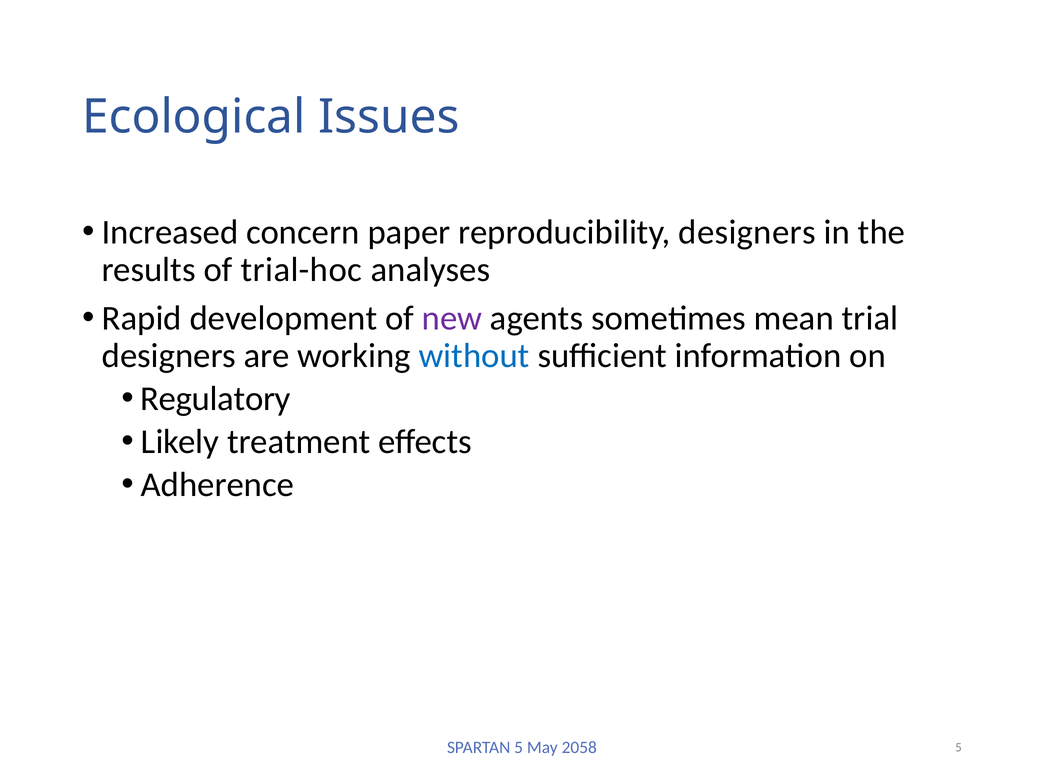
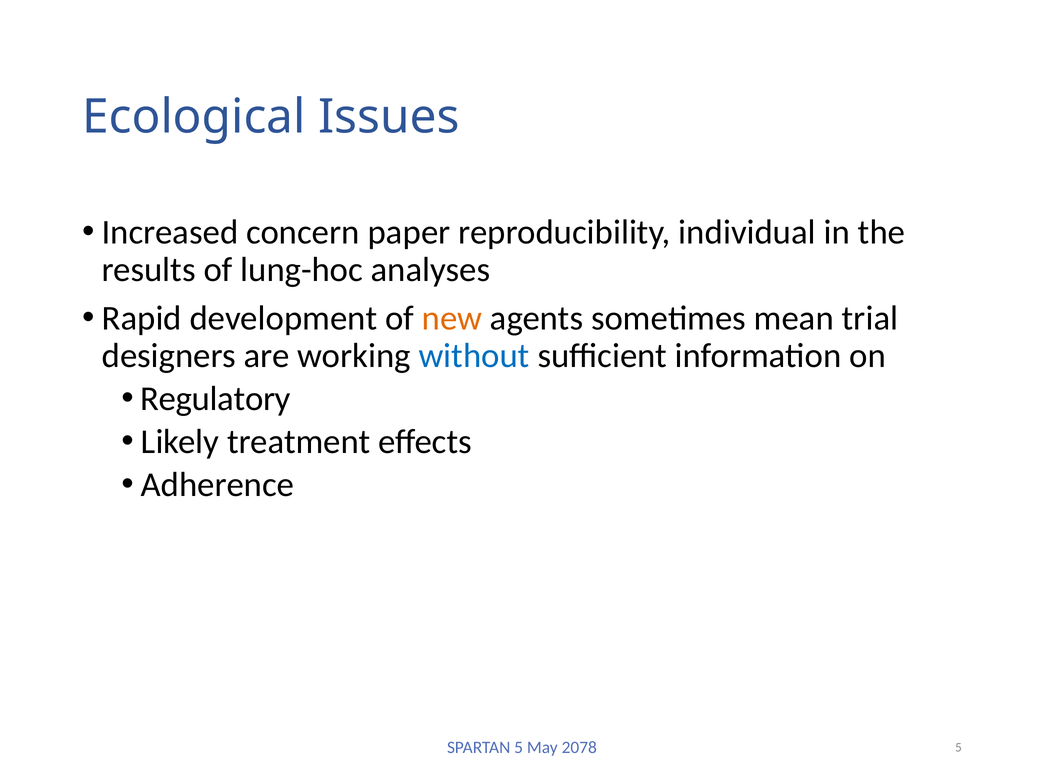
reproducibility designers: designers -> individual (747, 232)
trial-hoc: trial-hoc -> lung-hoc (302, 270)
new colour: purple -> orange (452, 318)
2058: 2058 -> 2078 (579, 748)
